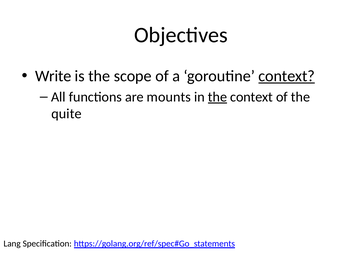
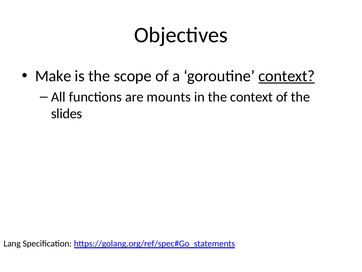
Write: Write -> Make (53, 76)
the underline: present -> none (218, 97)
quite: quite -> slides (67, 114)
